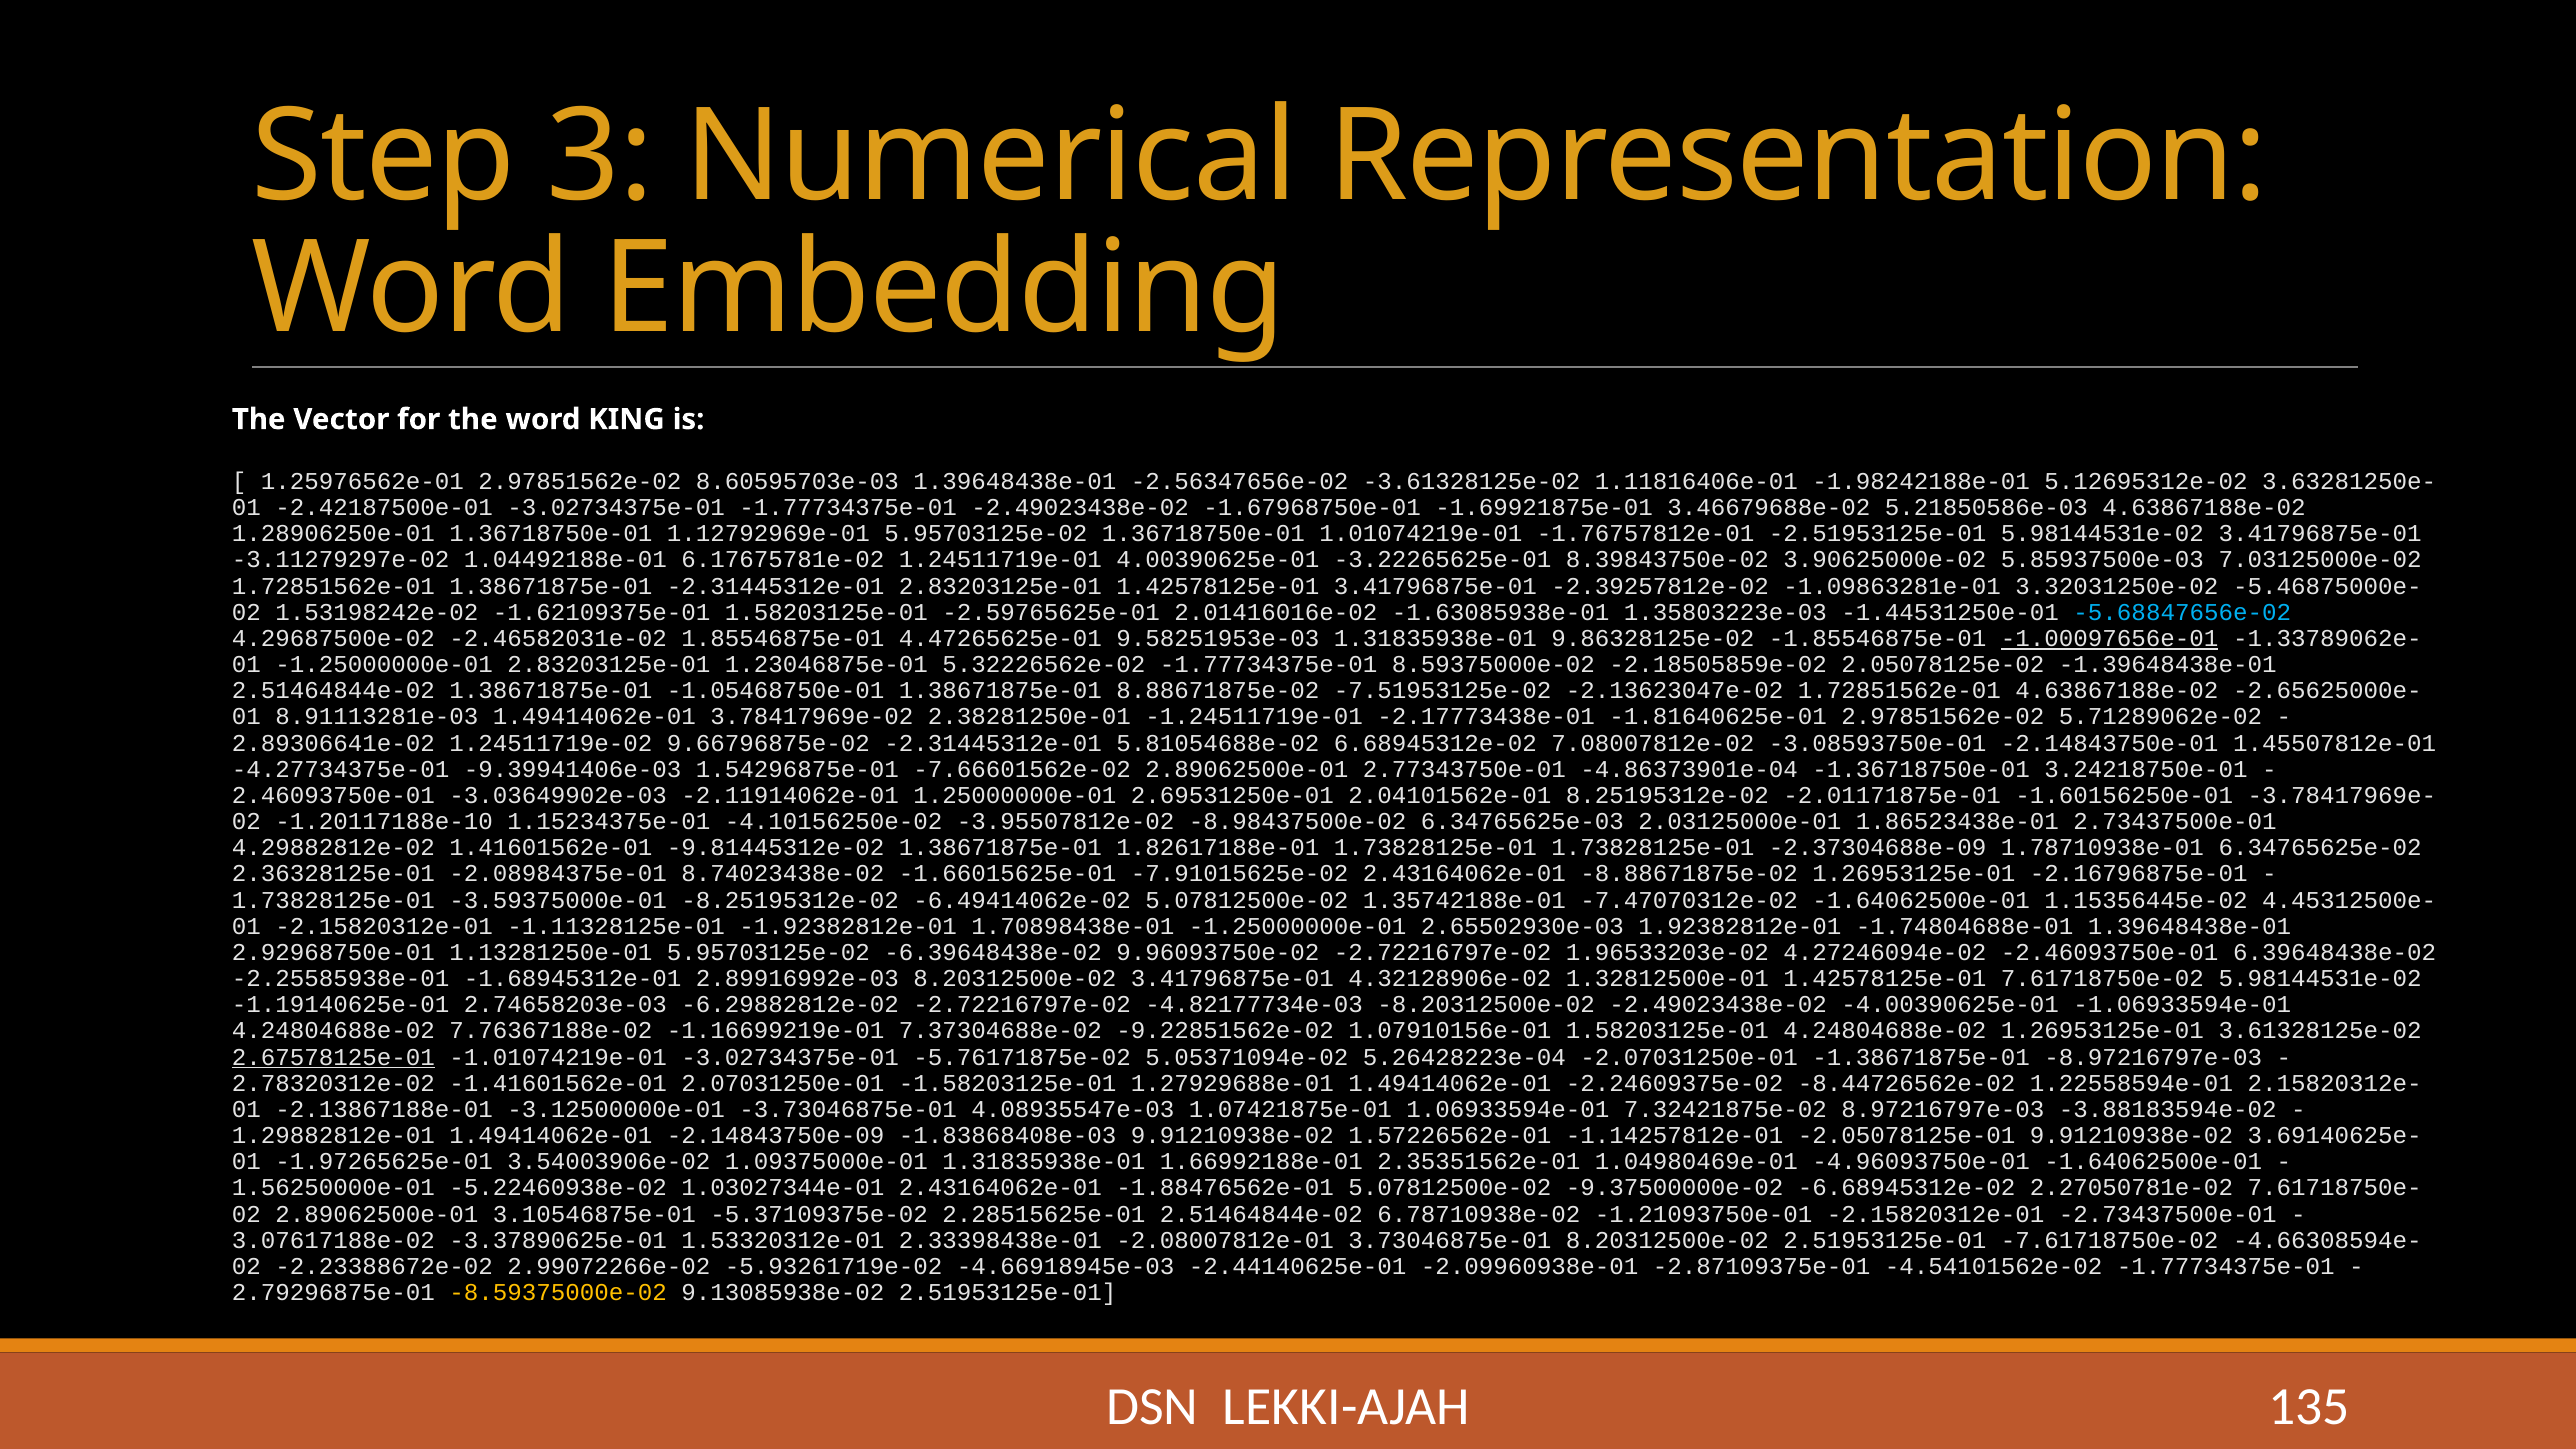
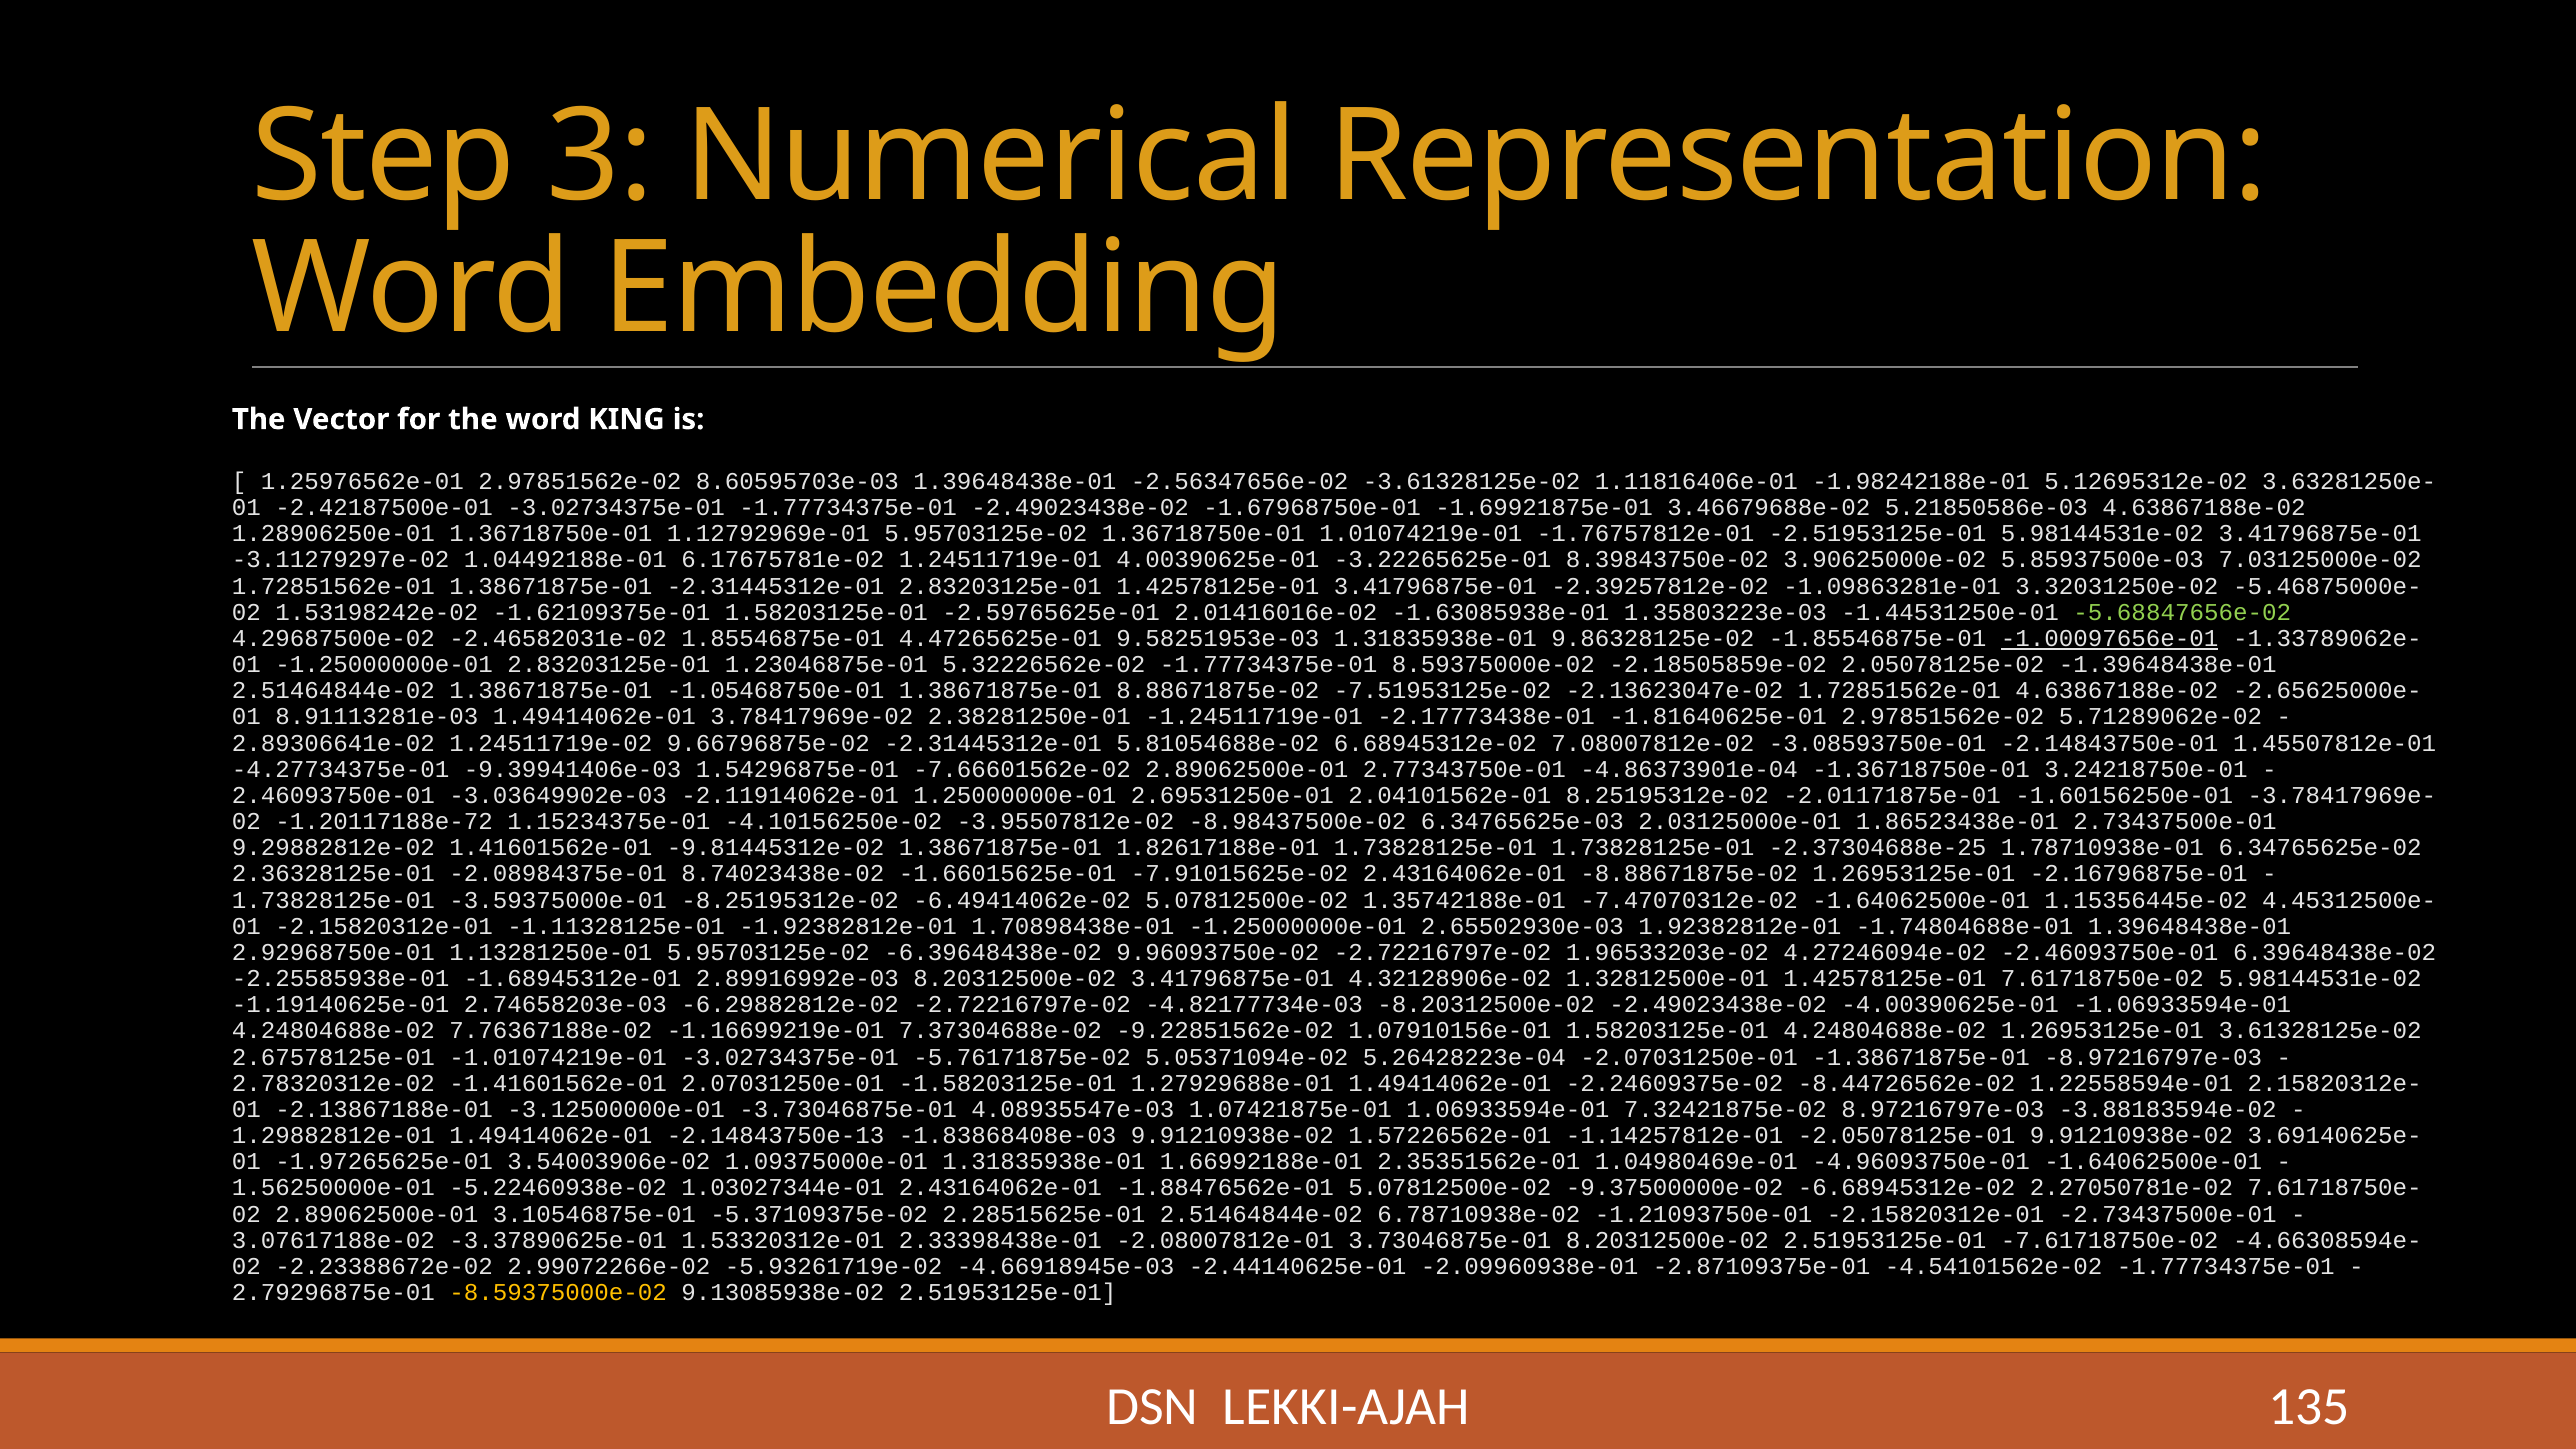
-5.68847656e-02 colour: light blue -> light green (2182, 612)
-1.20117188e-10: -1.20117188e-10 -> -1.20117188e-72 (384, 822)
4.29882812e-02: 4.29882812e-02 -> 9.29882812e-02 (333, 848)
-2.37304688e-09: -2.37304688e-09 -> -2.37304688e-25 (1878, 848)
2.67578125e-01 underline: present -> none (333, 1057)
-2.14843750e-09: -2.14843750e-09 -> -2.14843750e-13 (776, 1136)
